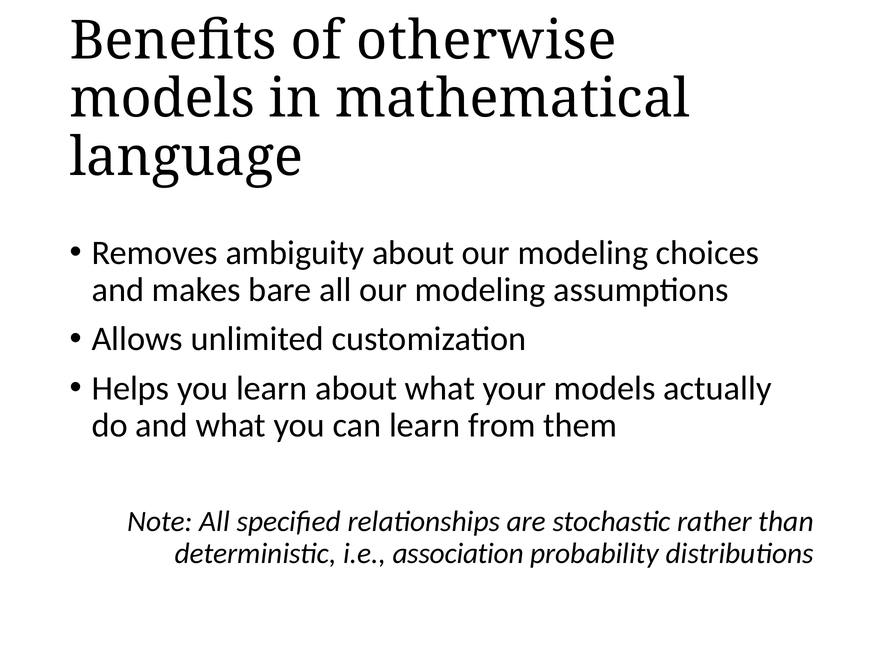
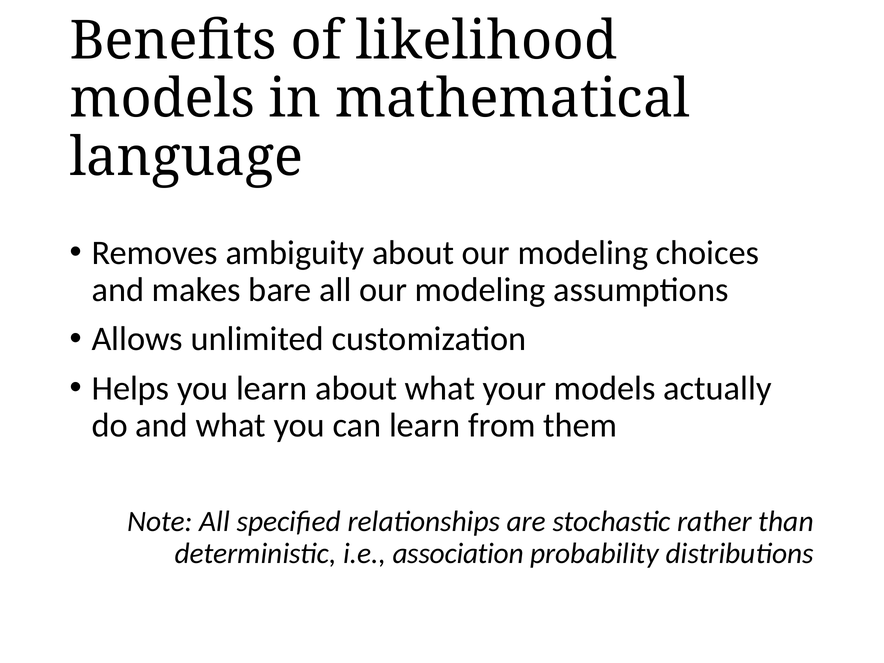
otherwise: otherwise -> likelihood (487, 41)
